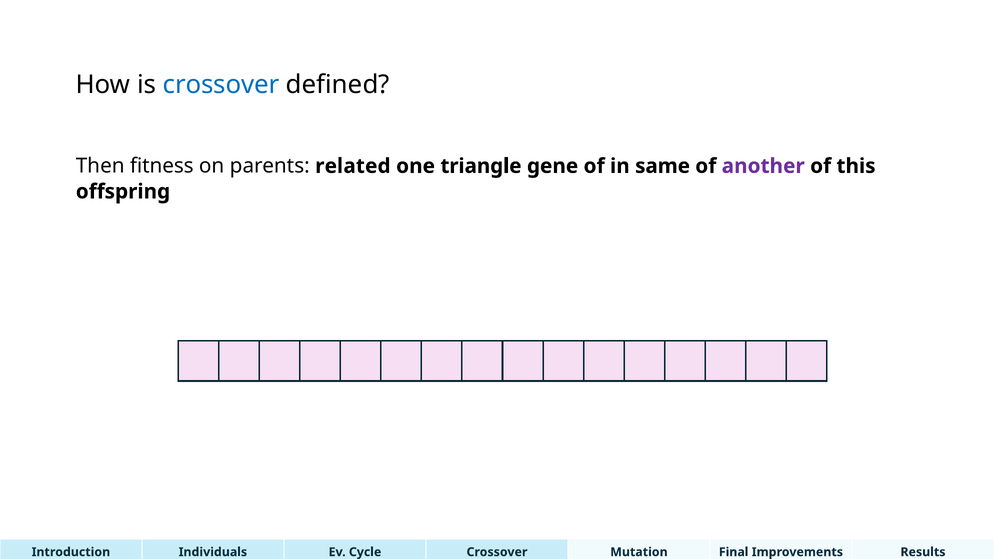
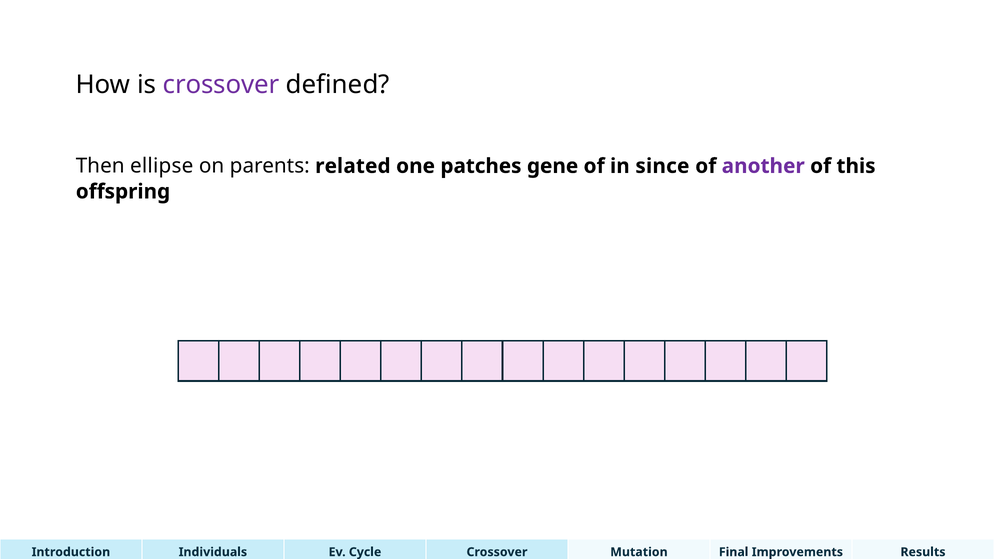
crossover colour: blue -> purple (221, 85)
fitness: fitness -> ellipse (162, 166)
triangle: triangle -> patches (481, 166)
same: same -> since (662, 166)
